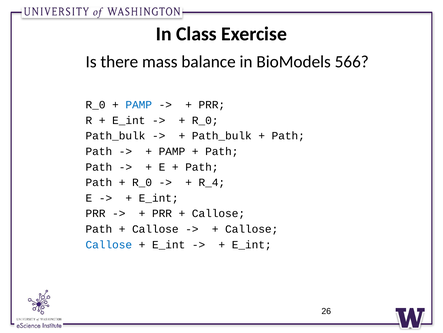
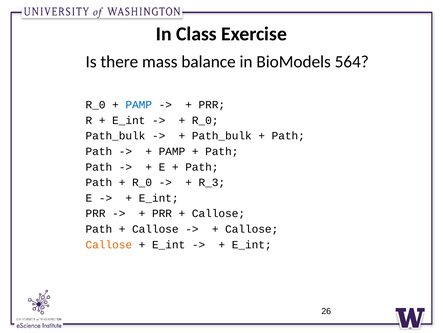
566: 566 -> 564 (352, 62)
R_4: R_4 -> R_3 (212, 182)
Callose colour: blue -> orange (109, 244)
